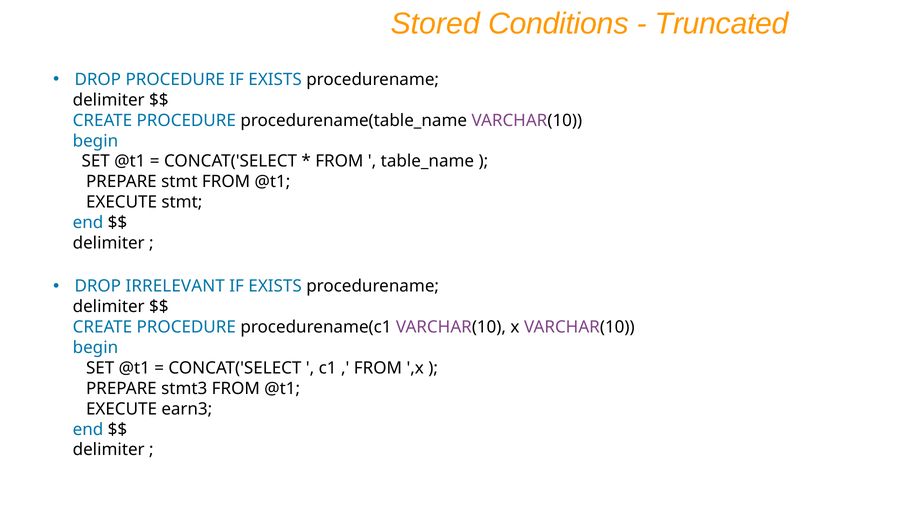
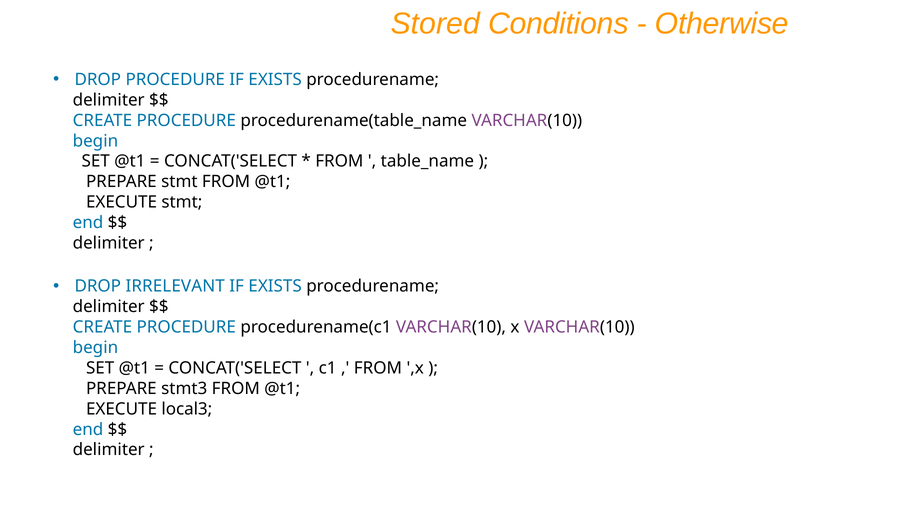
Truncated: Truncated -> Otherwise (722, 24)
earn3: earn3 -> local3 (187, 409)
